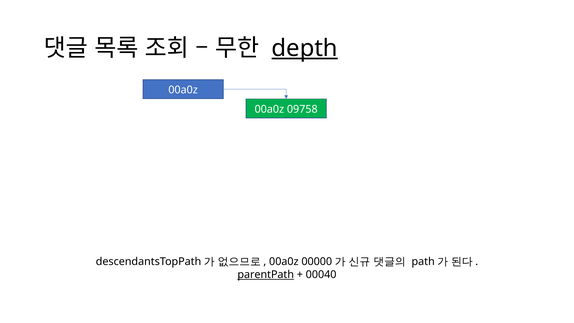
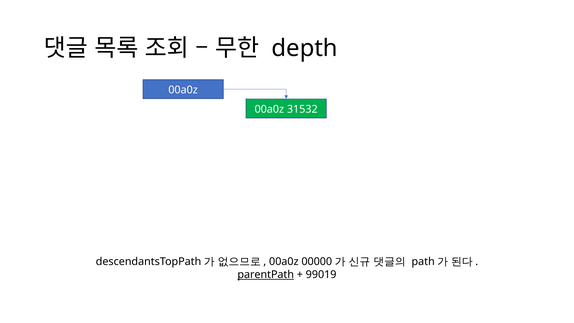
depth underline: present -> none (305, 48)
09758: 09758 -> 31532 (302, 109)
00040: 00040 -> 99019 (321, 274)
